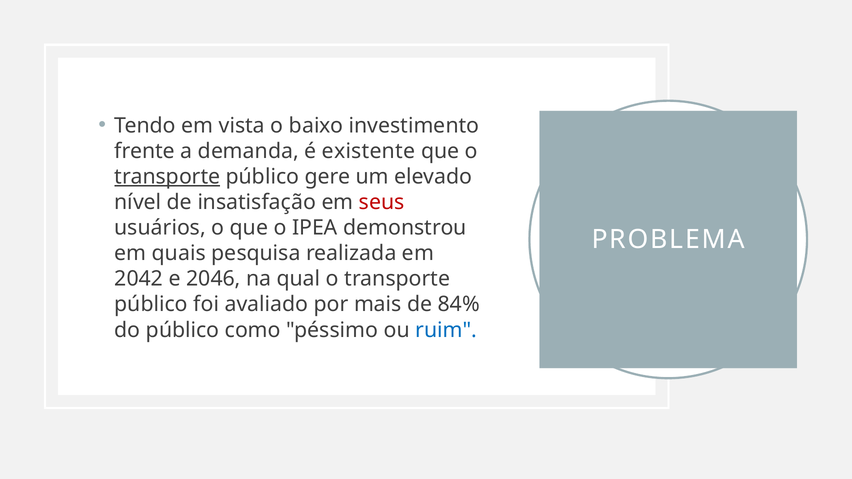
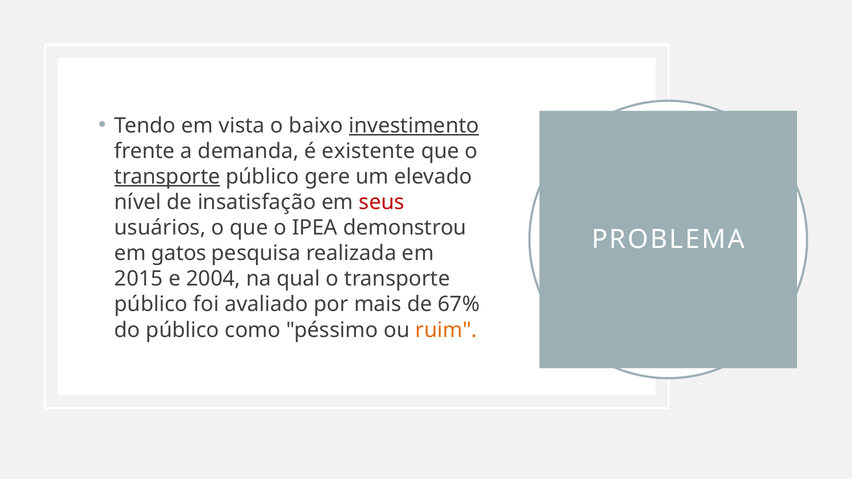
investimento underline: none -> present (414, 126)
quais: quais -> gatos (179, 253)
2042: 2042 -> 2015 (139, 279)
2046: 2046 -> 2004 (213, 279)
84%: 84% -> 67% (459, 305)
ruim colour: blue -> orange (446, 330)
